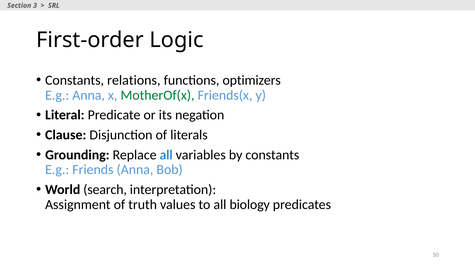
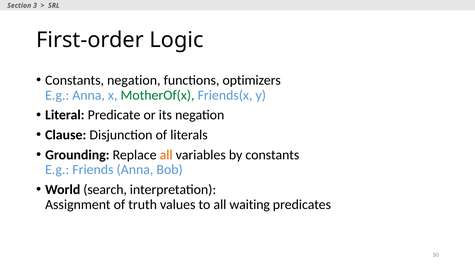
Constants relations: relations -> negation (134, 80)
all colour: blue -> orange (166, 155)
biology: biology -> waiting (250, 205)
